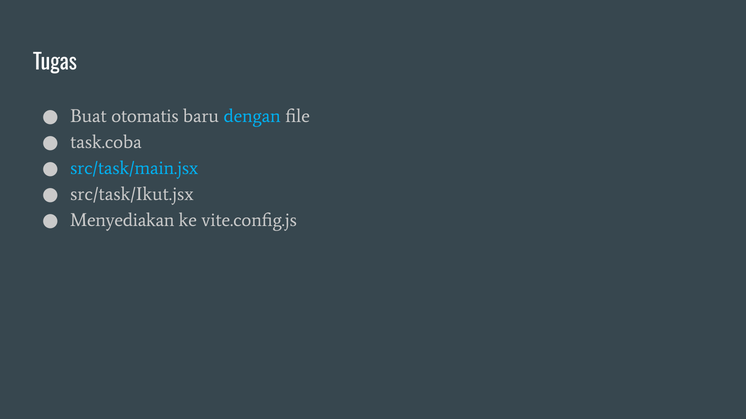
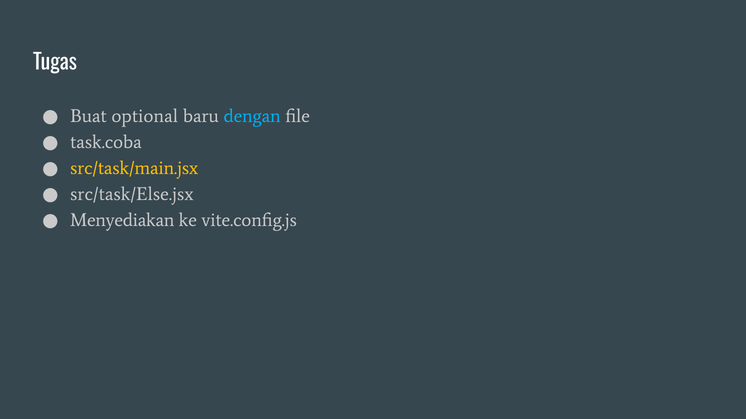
otomatis: otomatis -> optional (145, 116)
src/task/main.jsx colour: light blue -> yellow (134, 168)
src/task/Ikut.jsx: src/task/Ikut.jsx -> src/task/Else.jsx (132, 194)
